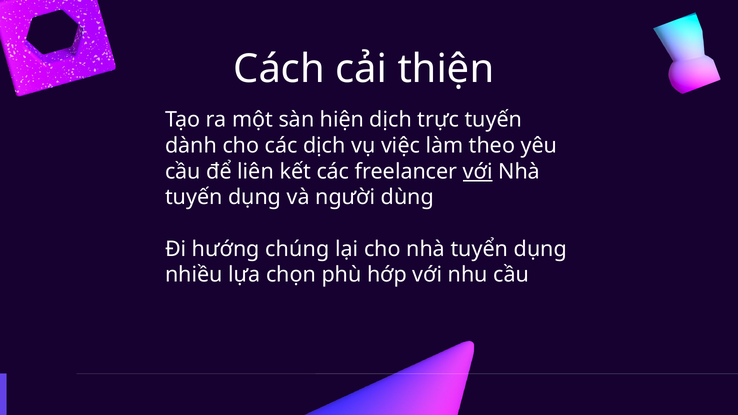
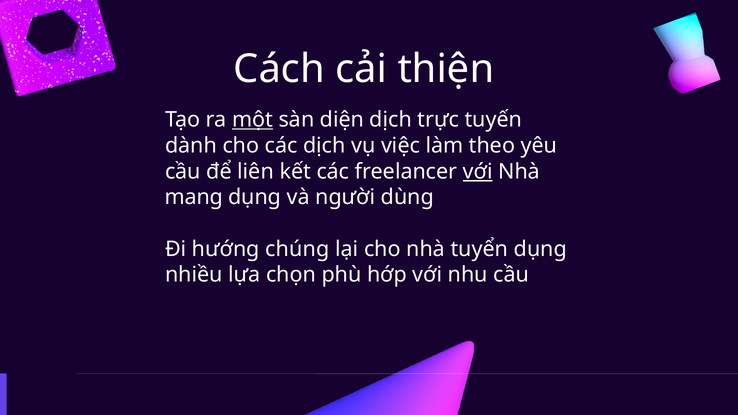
một underline: none -> present (253, 120)
hiện: hiện -> diện (342, 120)
tuyến: tuyến -> mang (194, 197)
